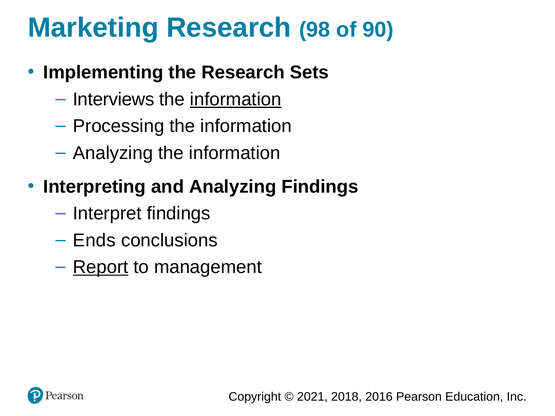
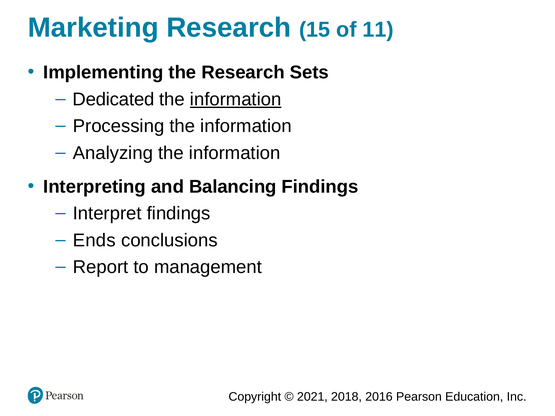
98: 98 -> 15 (315, 30)
90: 90 -> 11 (378, 30)
Interviews: Interviews -> Dedicated (113, 99)
and Analyzing: Analyzing -> Balancing (233, 187)
Report underline: present -> none (101, 267)
